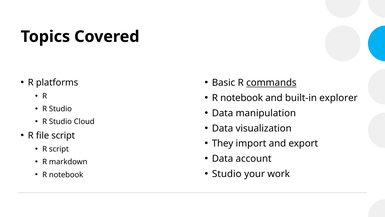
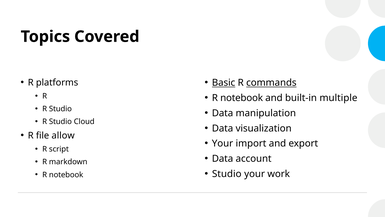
Basic underline: none -> present (224, 83)
explorer: explorer -> multiple (338, 98)
file script: script -> allow (63, 135)
They: They -> Your (223, 143)
